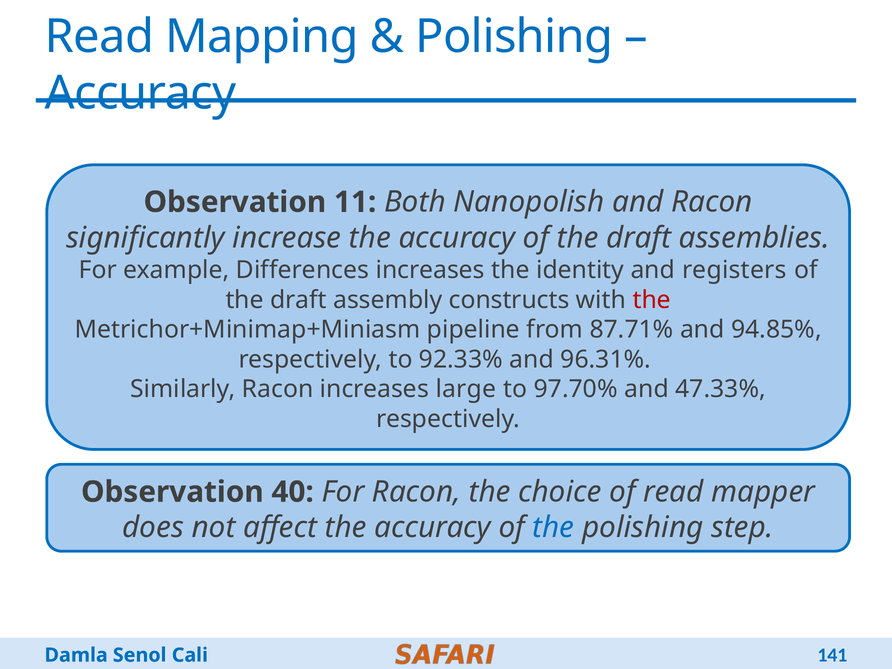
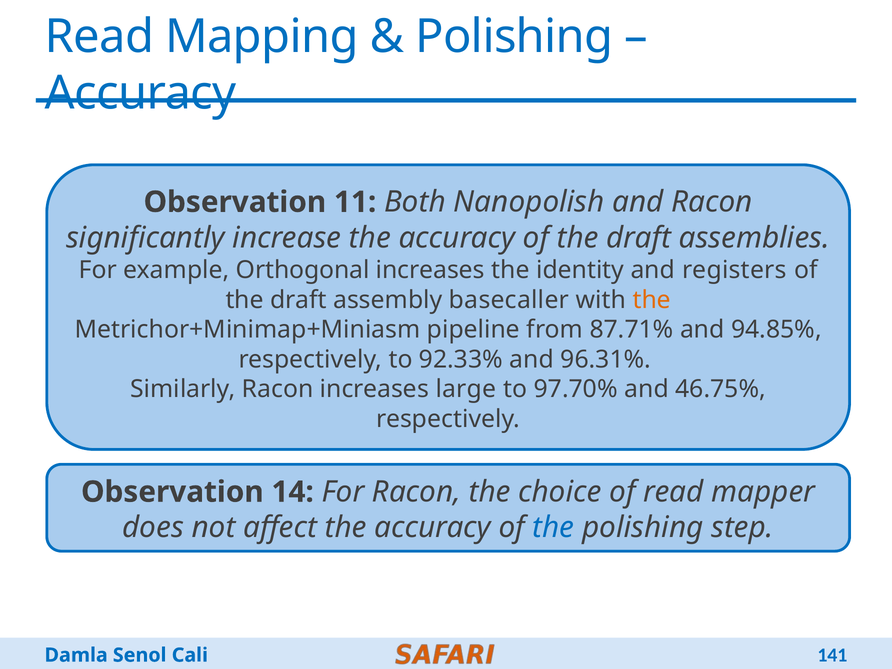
Differences: Differences -> Orthogonal (303, 270)
constructs: constructs -> basecaller (509, 300)
the colour: red -> orange (652, 300)
47.33%: 47.33% -> 46.75% (721, 389)
40: 40 -> 14 (293, 492)
